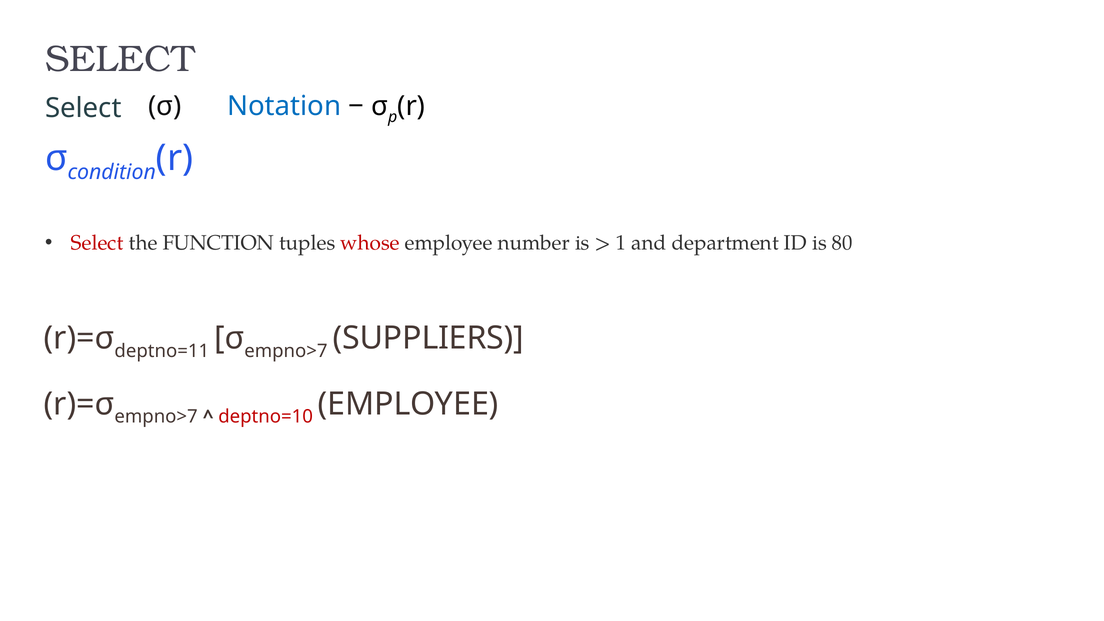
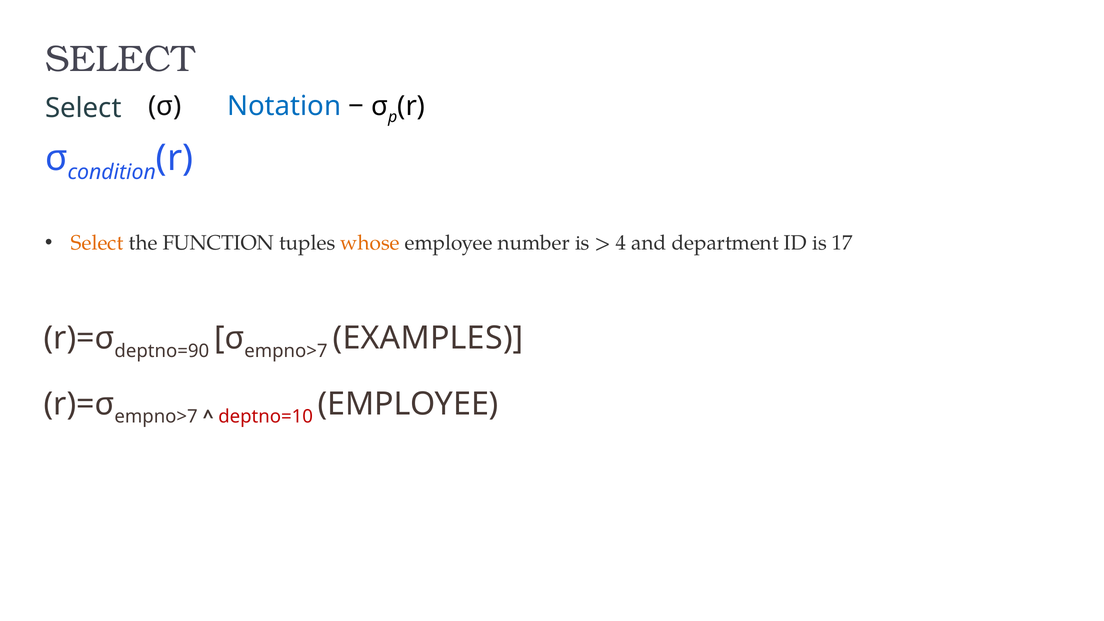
Select colour: red -> orange (97, 243)
whose colour: red -> orange (370, 243)
1: 1 -> 4 (621, 243)
80: 80 -> 17 (842, 243)
deptno=11: deptno=11 -> deptno=90 (162, 351)
SUPPLIERS: SUPPLIERS -> EXAMPLES (428, 338)
